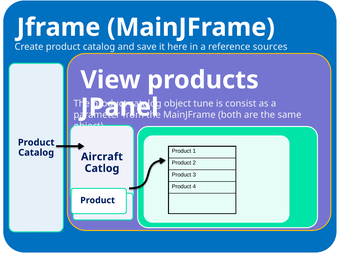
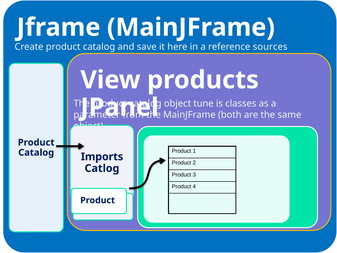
consist: consist -> classes (241, 103)
Aircraft: Aircraft -> Imports (102, 157)
